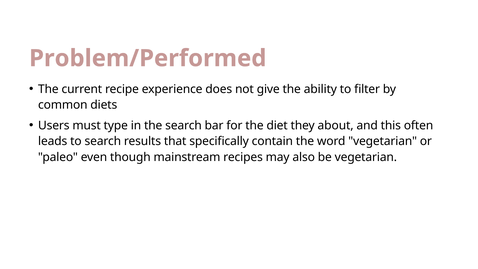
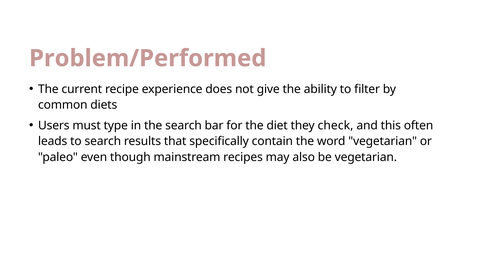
about: about -> check (336, 126)
